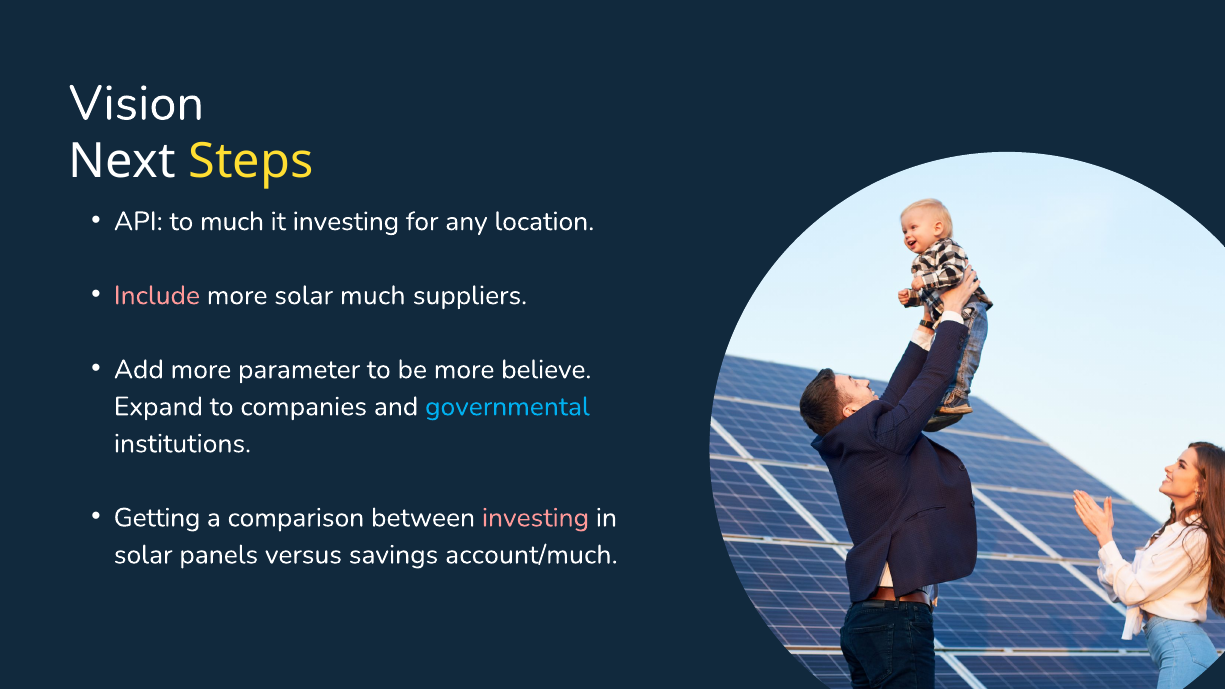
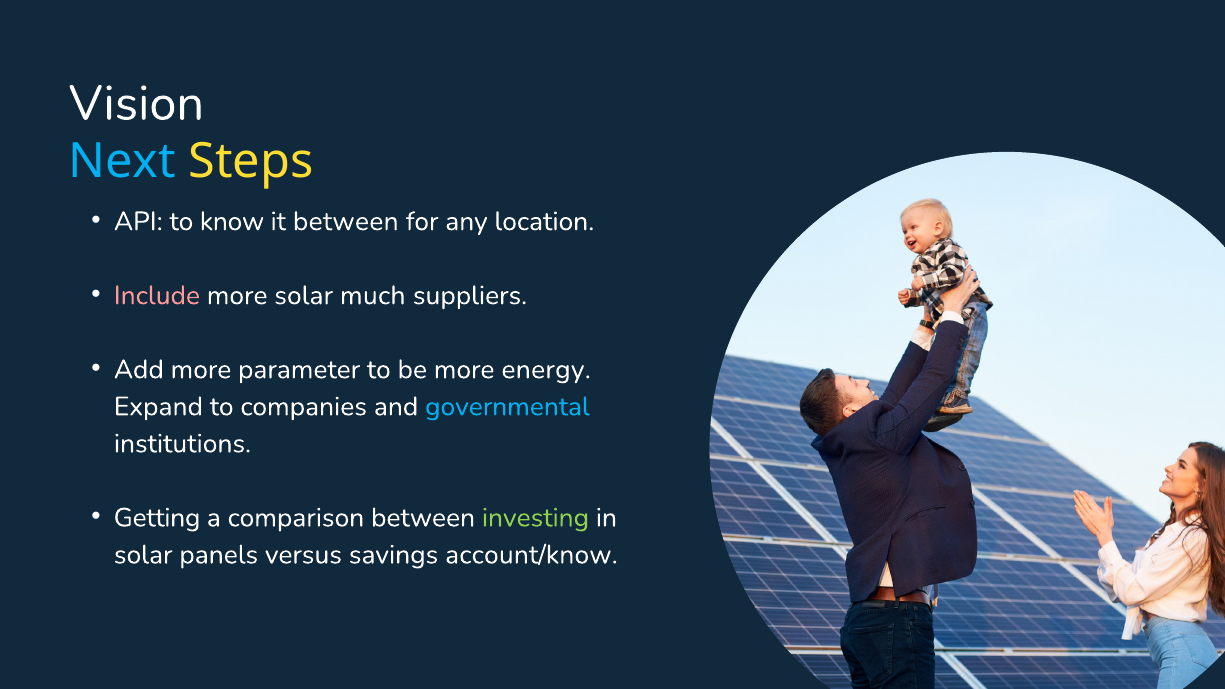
Next colour: white -> light blue (122, 161)
to much: much -> know (232, 221)
it investing: investing -> between (346, 221)
believe: believe -> energy (546, 370)
investing colour: pink -> light green (535, 518)
account/much: account/much -> account/know (531, 555)
